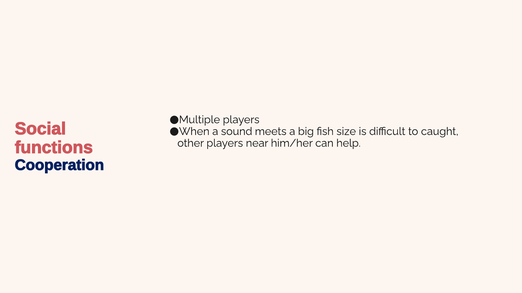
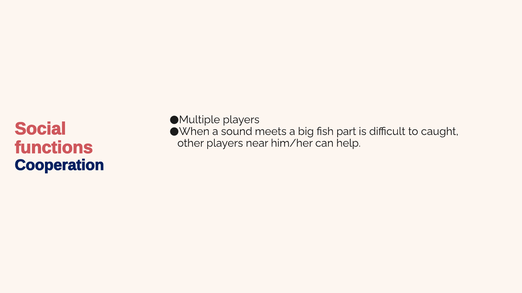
size: size -> part (346, 132)
